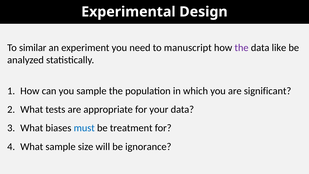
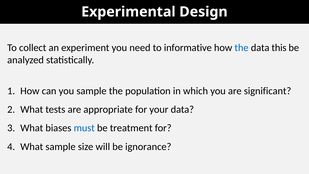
similar: similar -> collect (33, 48)
manuscript: manuscript -> informative (188, 48)
the colour: purple -> blue (242, 48)
like: like -> this (279, 48)
